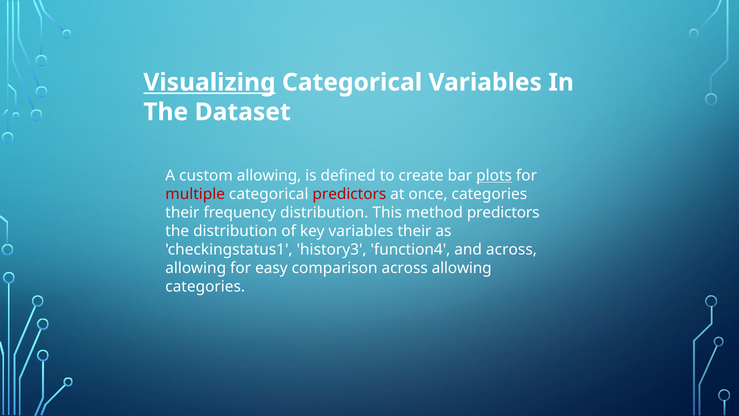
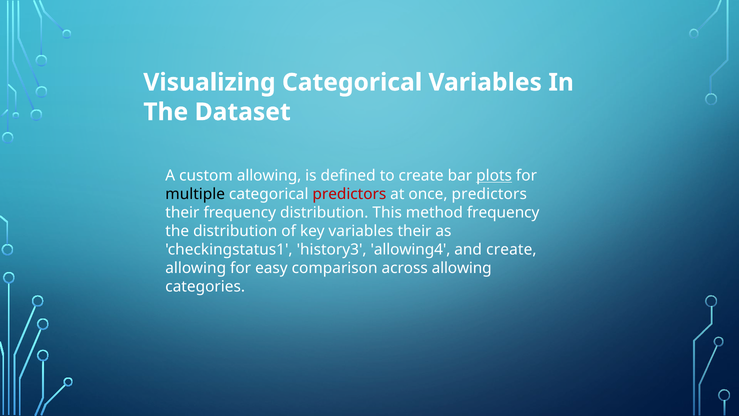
Visualizing underline: present -> none (209, 82)
multiple colour: red -> black (195, 194)
once categories: categories -> predictors (489, 194)
method predictors: predictors -> frequency (503, 212)
function4: function4 -> allowing4 (410, 249)
and across: across -> create (511, 249)
